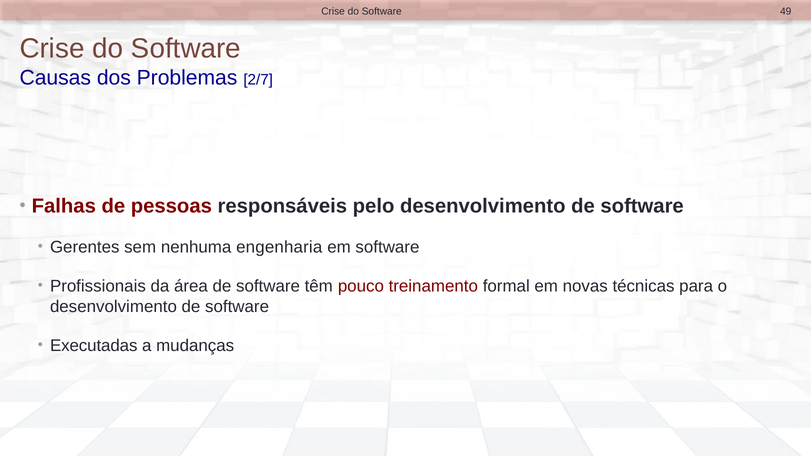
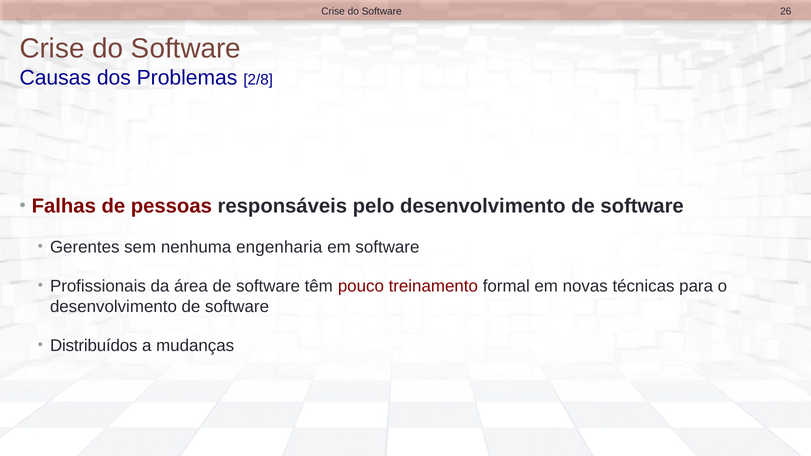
49: 49 -> 26 (786, 11)
2/7: 2/7 -> 2/8 (258, 80)
Executadas: Executadas -> Distribuídos (94, 346)
